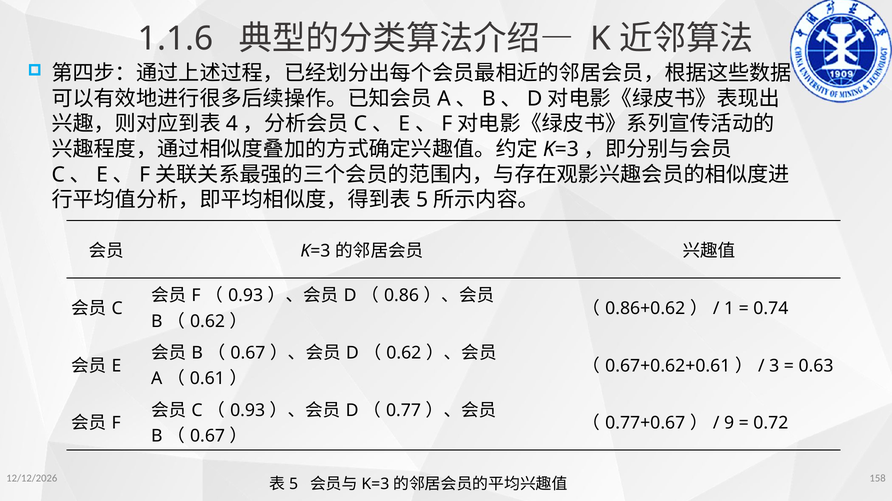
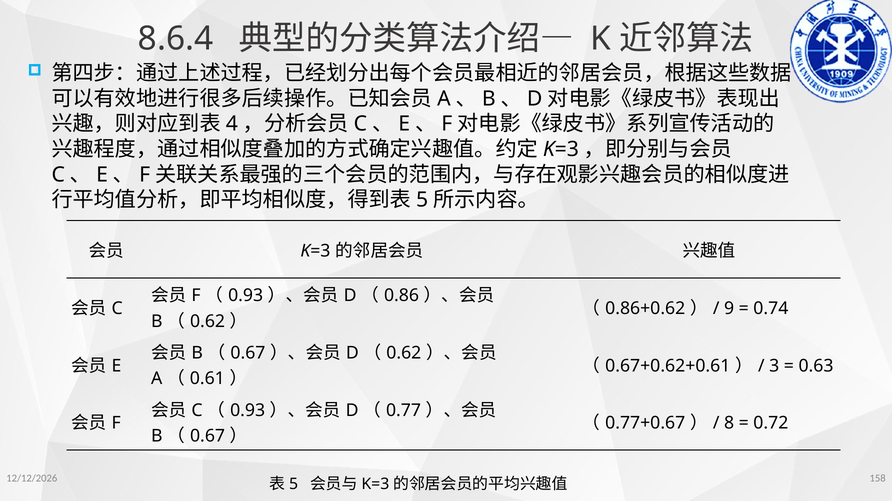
1.1.6: 1.1.6 -> 8.6.4 (176, 39)
1: 1 -> 9 (729, 309)
9: 9 -> 8 (729, 424)
